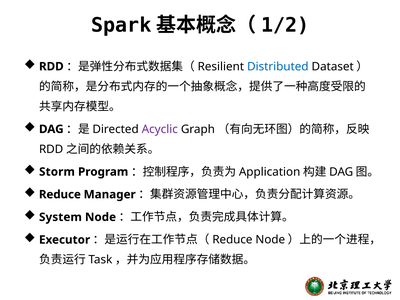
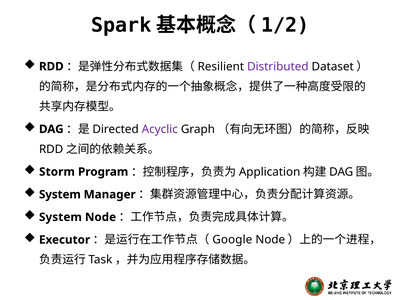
Distributed colour: blue -> purple (278, 66)
Reduce: Reduce -> System (60, 194)
Reduce: Reduce -> Google (232, 240)
